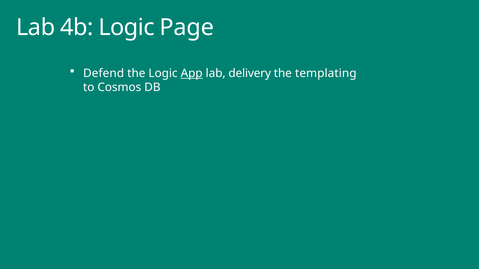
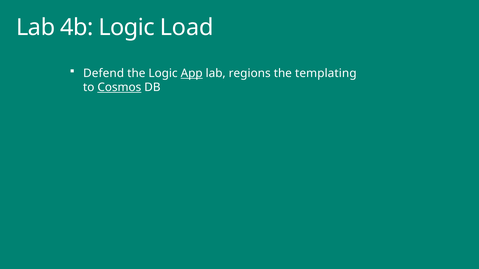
Page: Page -> Load (187, 27)
delivery: delivery -> regions (250, 73)
Cosmos underline: none -> present (119, 87)
